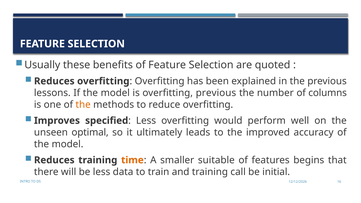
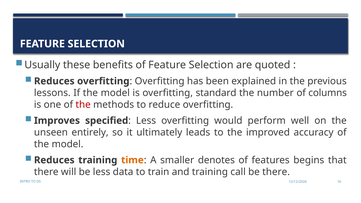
overfitting previous: previous -> standard (216, 93)
the colour: orange -> red (83, 105)
optimal: optimal -> entirely (90, 132)
suitable: suitable -> denotes (216, 160)
be initial: initial -> there (276, 172)
